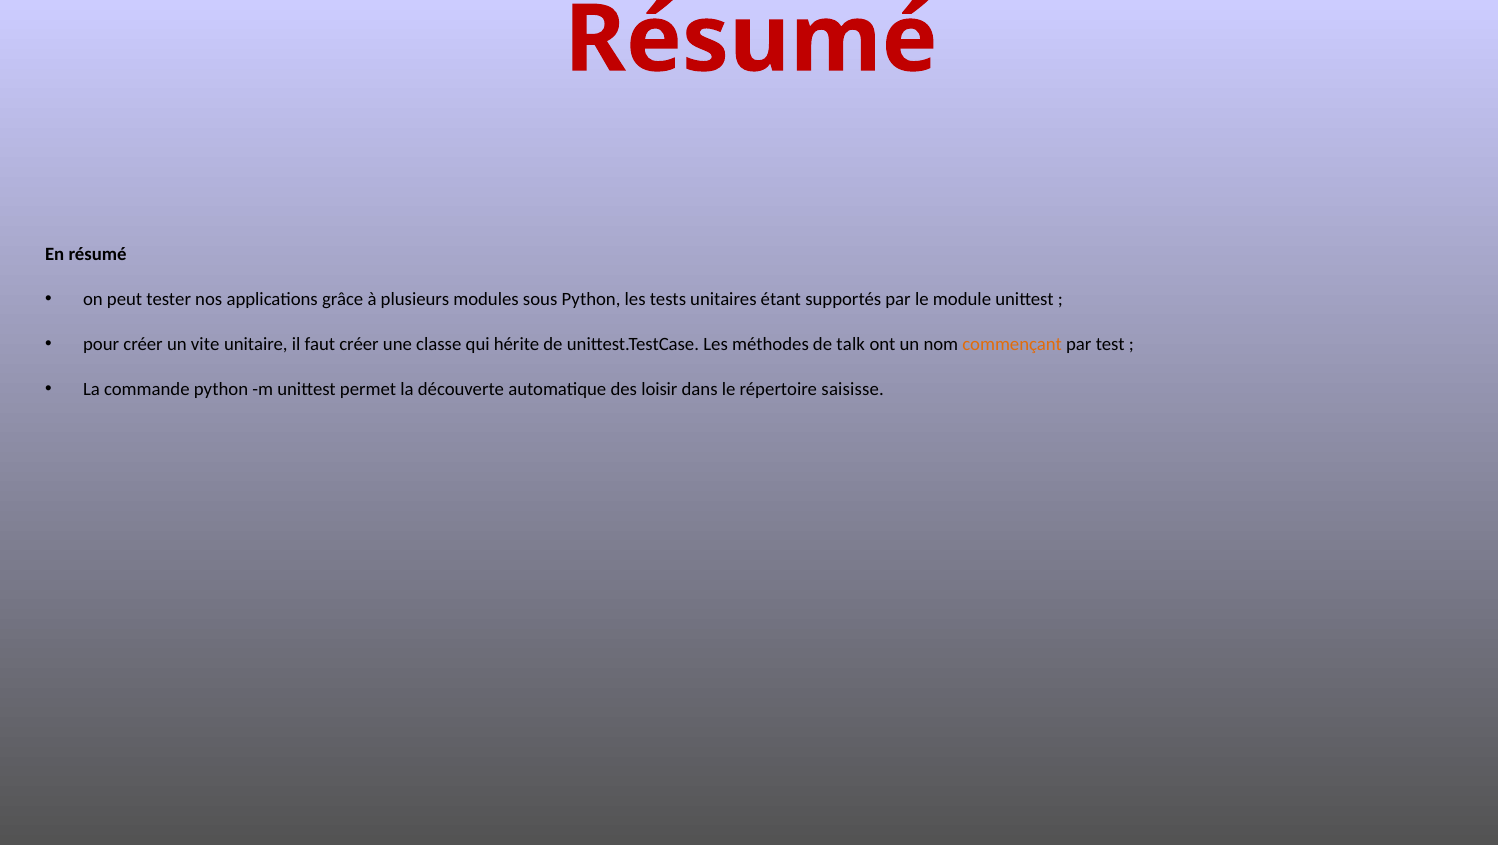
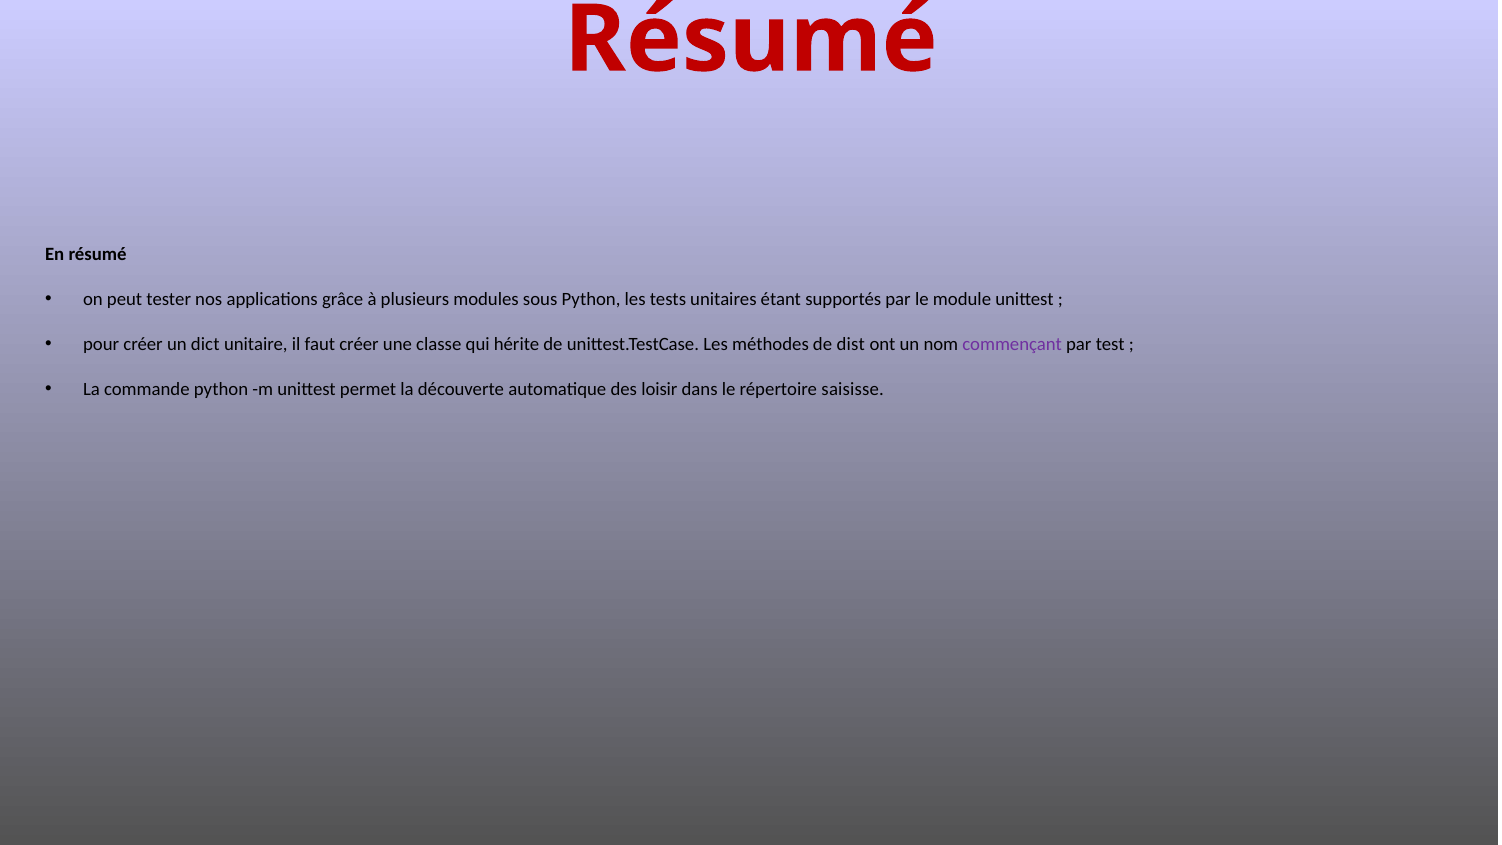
vite: vite -> dict (205, 345)
talk: talk -> dist (851, 345)
commençant colour: orange -> purple (1012, 345)
